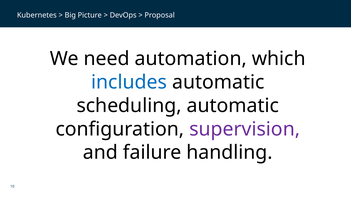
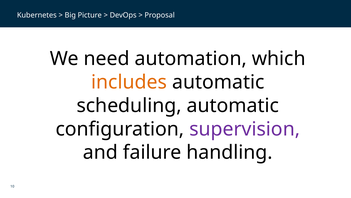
includes colour: blue -> orange (129, 82)
